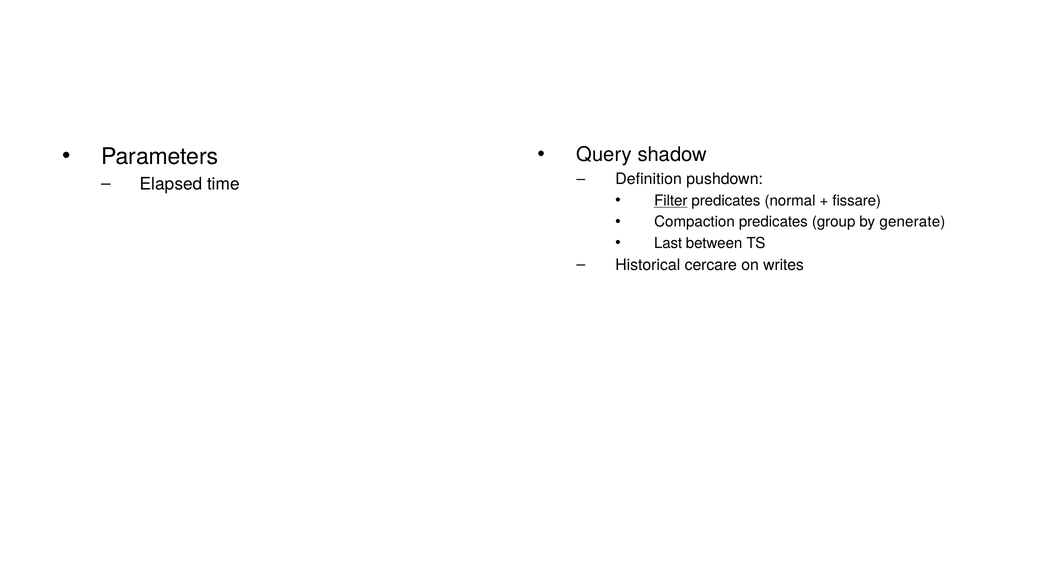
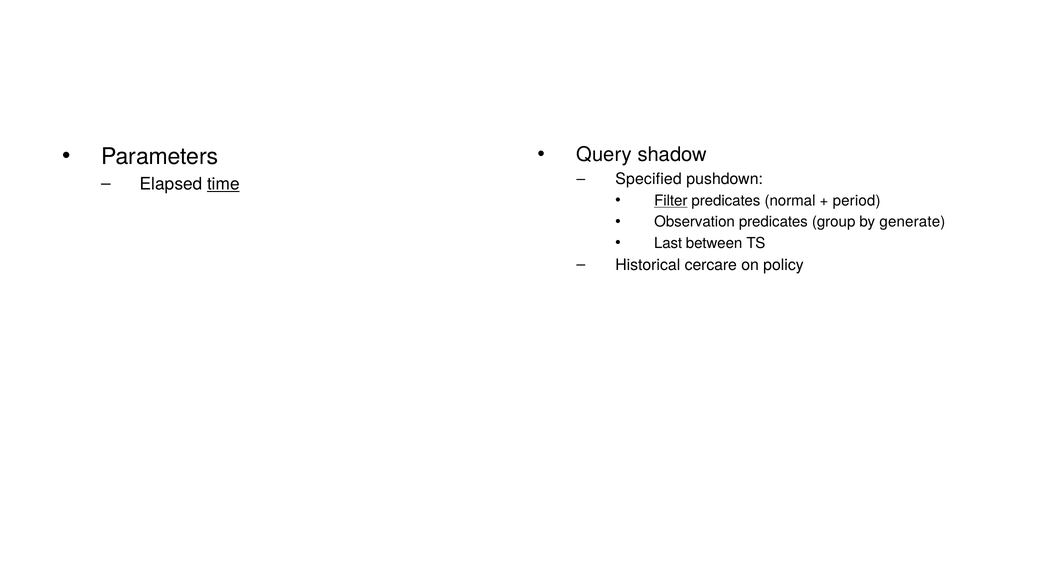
Definition: Definition -> Specified (649, 179)
time underline: none -> present (223, 184)
fissare: fissare -> period (857, 201)
Compaction: Compaction -> Observation (695, 222)
writes: writes -> policy (783, 265)
